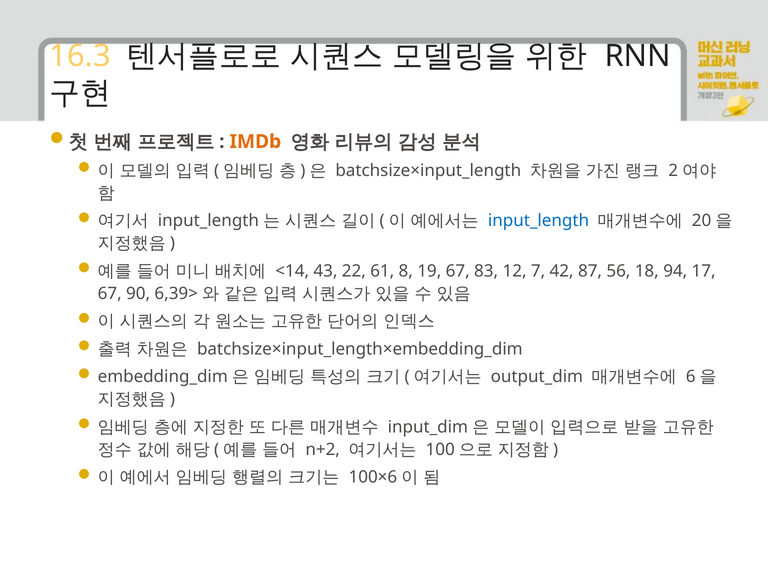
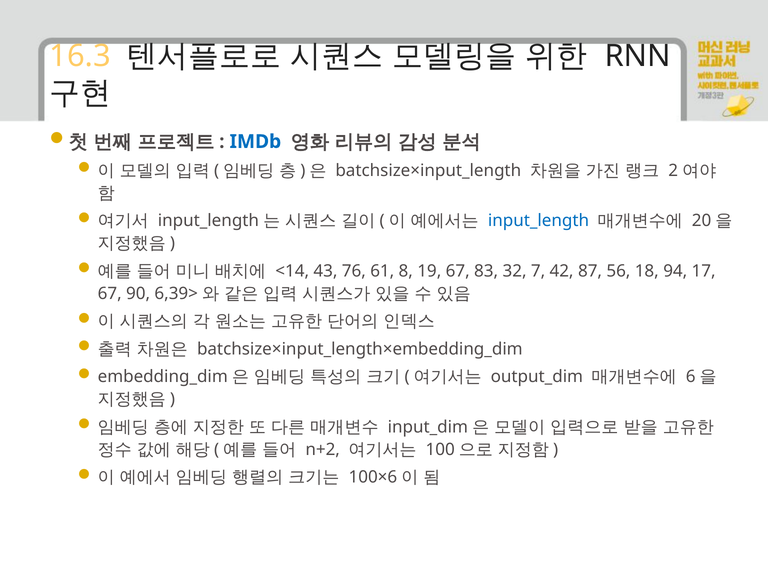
IMDb colour: orange -> blue (255, 142)
22: 22 -> 76 (354, 271)
12: 12 -> 32 (515, 271)
